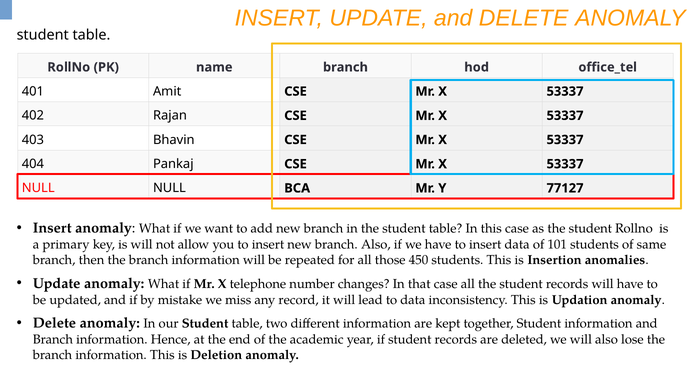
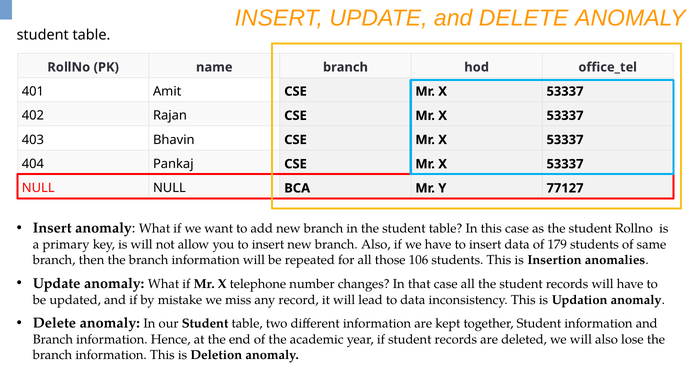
101: 101 -> 179 (557, 244)
450: 450 -> 106 (419, 260)
